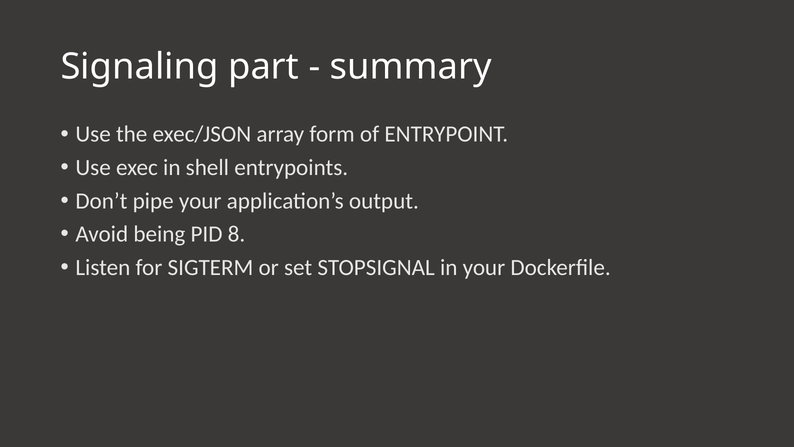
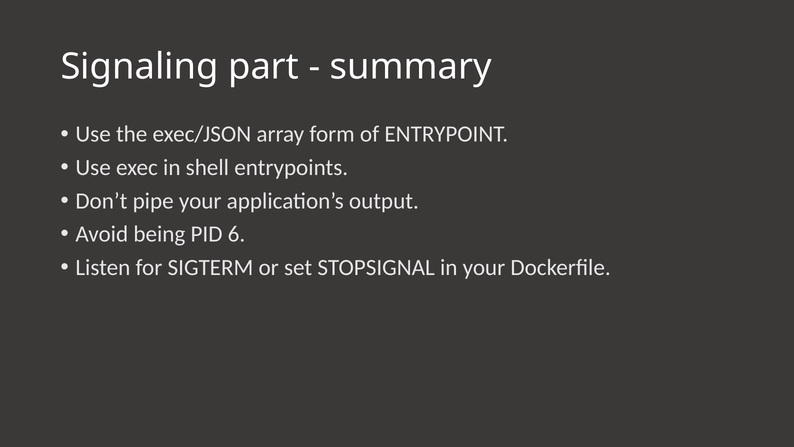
8: 8 -> 6 (237, 234)
